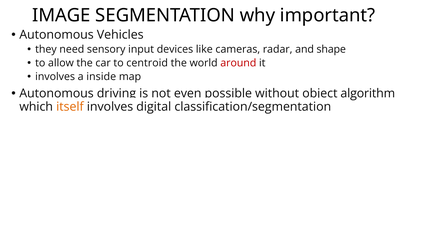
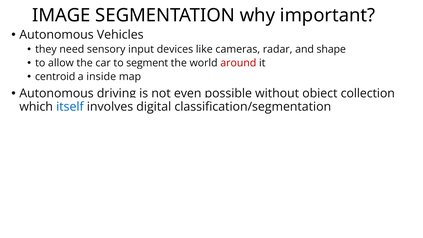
centroid: centroid -> segment (147, 63)
involves: involves -> centroid (55, 77)
algorithm: algorithm -> collection (368, 93)
itself colour: orange -> blue (70, 107)
